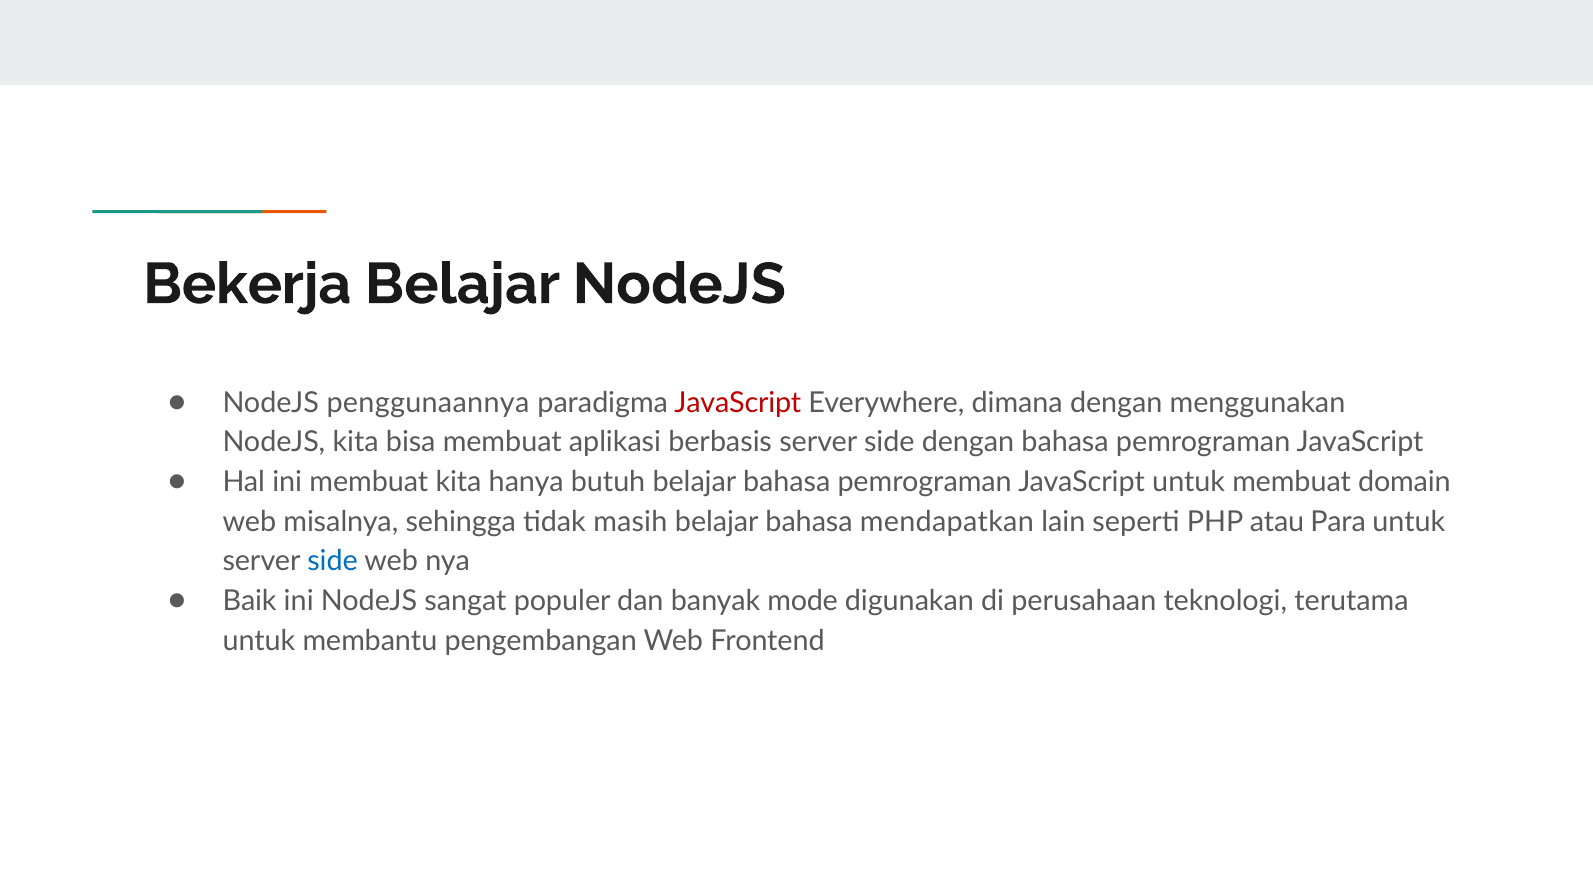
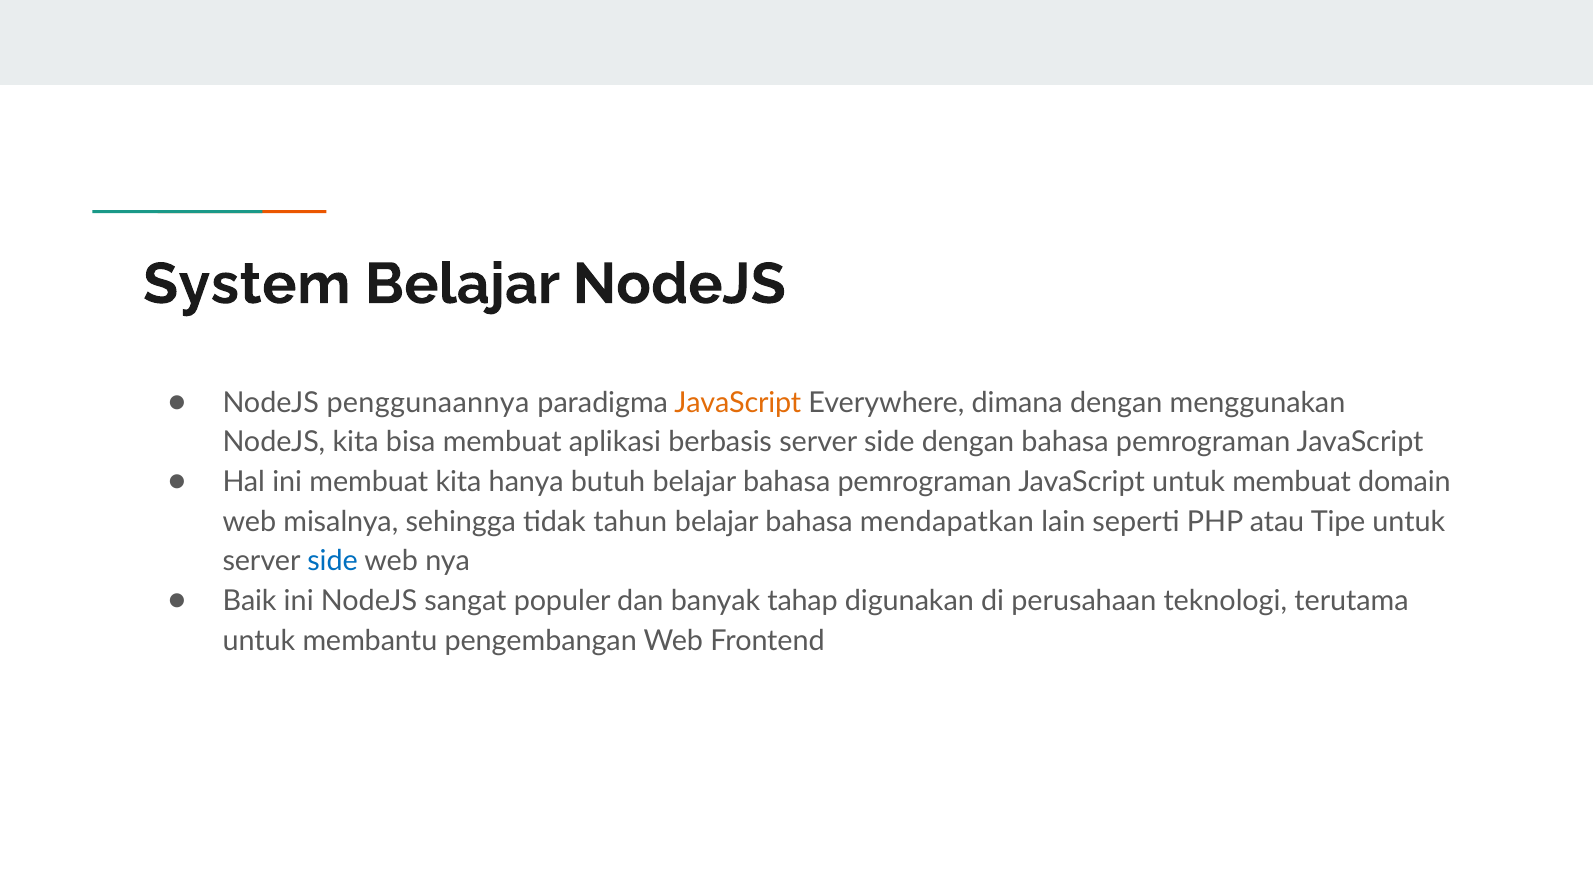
Bekerja: Bekerja -> System (247, 284)
JavaScript colour: red -> orange (738, 403)
masih: masih -> tahun (630, 522)
Para: Para -> Tipe (1338, 522)
mode: mode -> tahap (803, 601)
